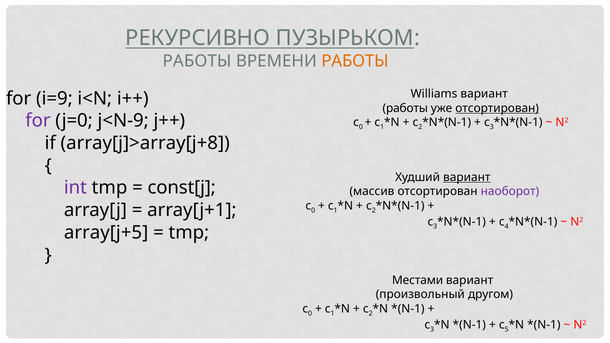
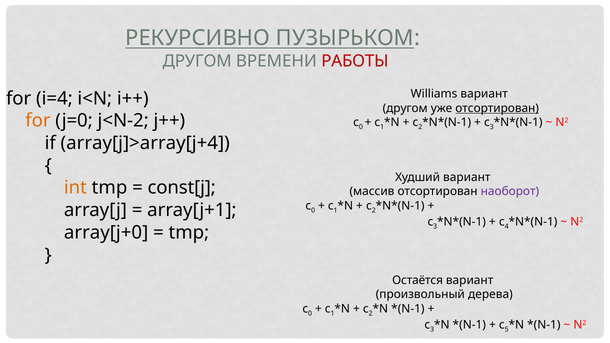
РАБОТЫ: РАБОТЫ -> ДРУГОМ (197, 61)
РАБОТЫ colour: orange -> red (355, 61)
i=9: i=9 -> i=4 (54, 98)
работы: работы -> другом (405, 108)
for colour: purple -> orange (38, 121)
j<N-9: j<N-9 -> j<N-2 (123, 121)
array[j]>array[j+8: array[j]>array[j+8 -> array[j]>array[j+4 (145, 143)
вариант underline: present -> none (467, 177)
int colour: purple -> orange (75, 188)
array[j+5: array[j+5 -> array[j+0 (106, 233)
Местами: Местами -> Остаётся (418, 280)
другом: другом -> дерева (490, 295)
